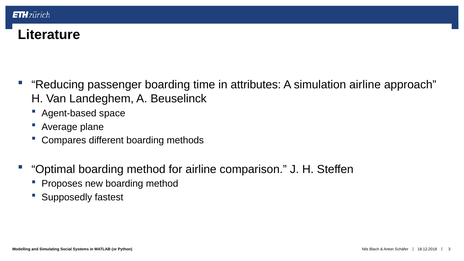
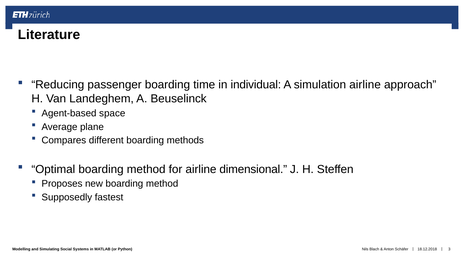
attributes: attributes -> individual (256, 85)
comparison: comparison -> dimensional (253, 169)
